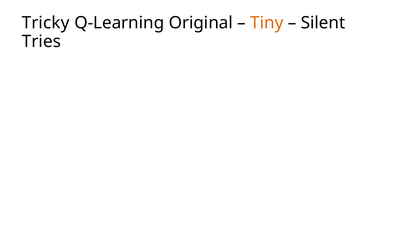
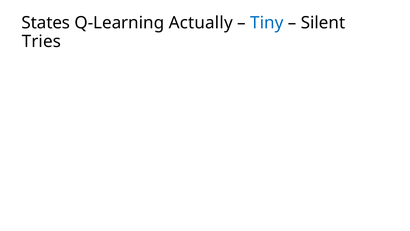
Tricky: Tricky -> States (46, 23)
Original: Original -> Actually (201, 23)
Tiny colour: orange -> blue (267, 23)
